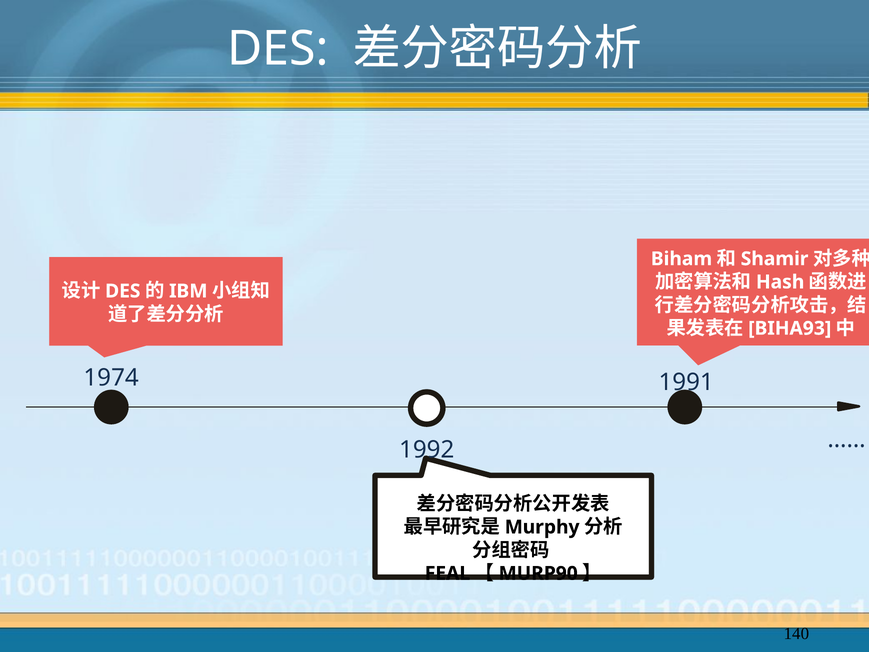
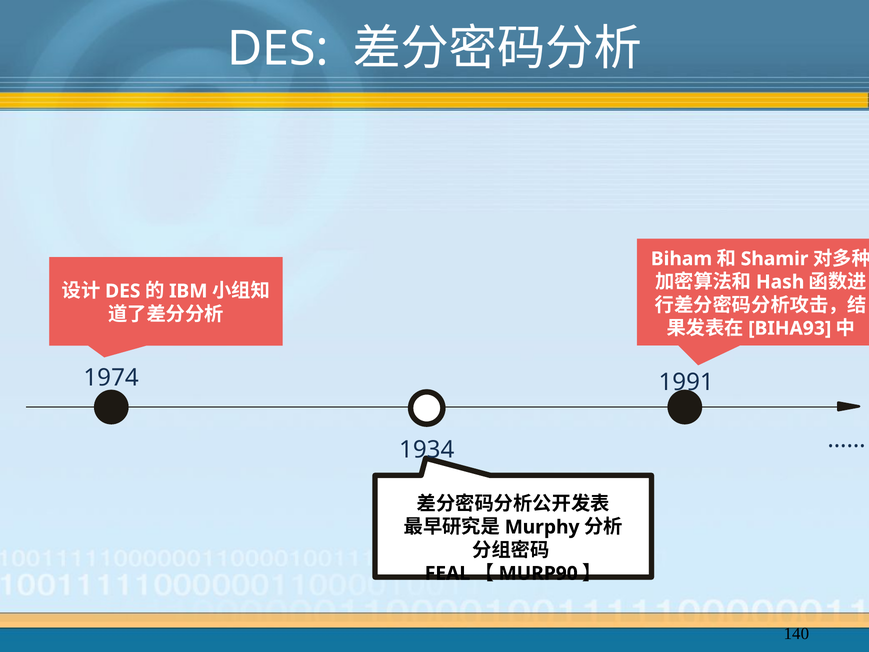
1992: 1992 -> 1934 (427, 449)
